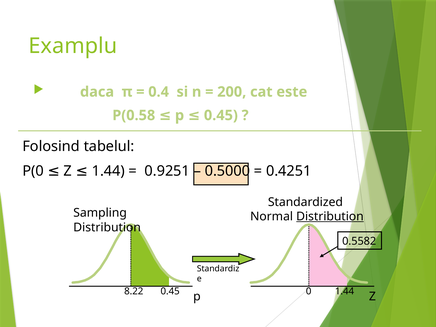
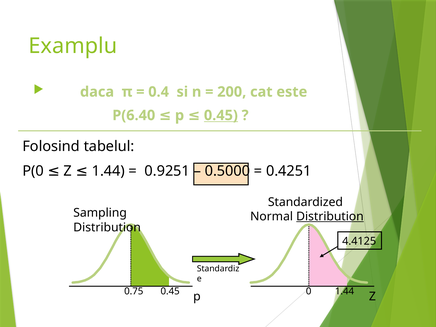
P(0.58: P(0.58 -> P(6.40 (134, 115)
0.45 underline: none -> present (221, 115)
0.5582: 0.5582 -> 4.4125 (359, 241)
8.22: 8.22 -> 0.75 (134, 291)
